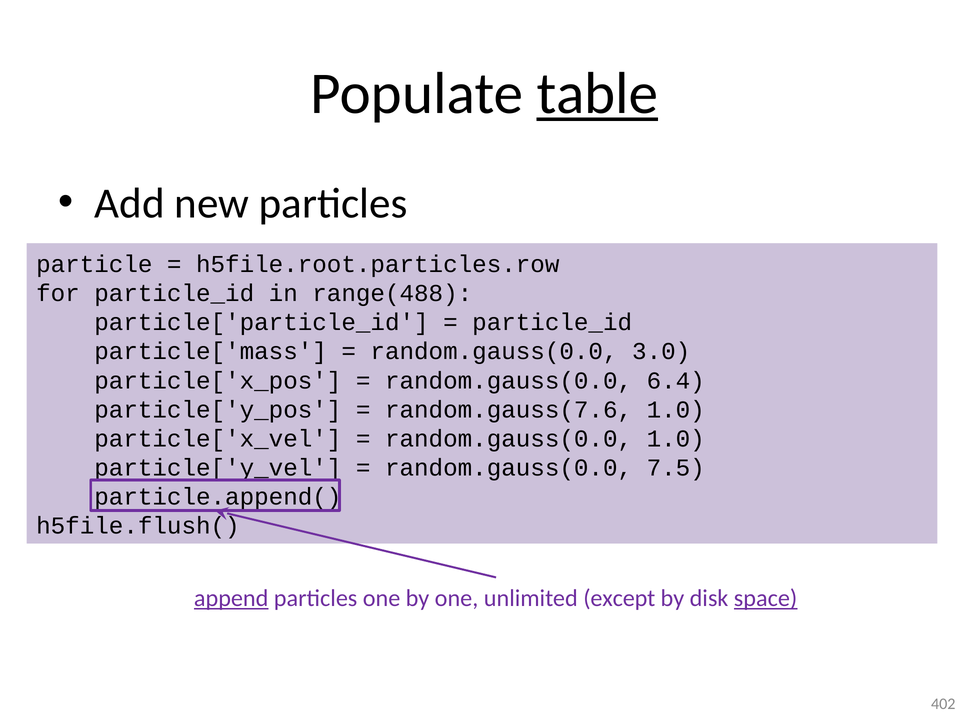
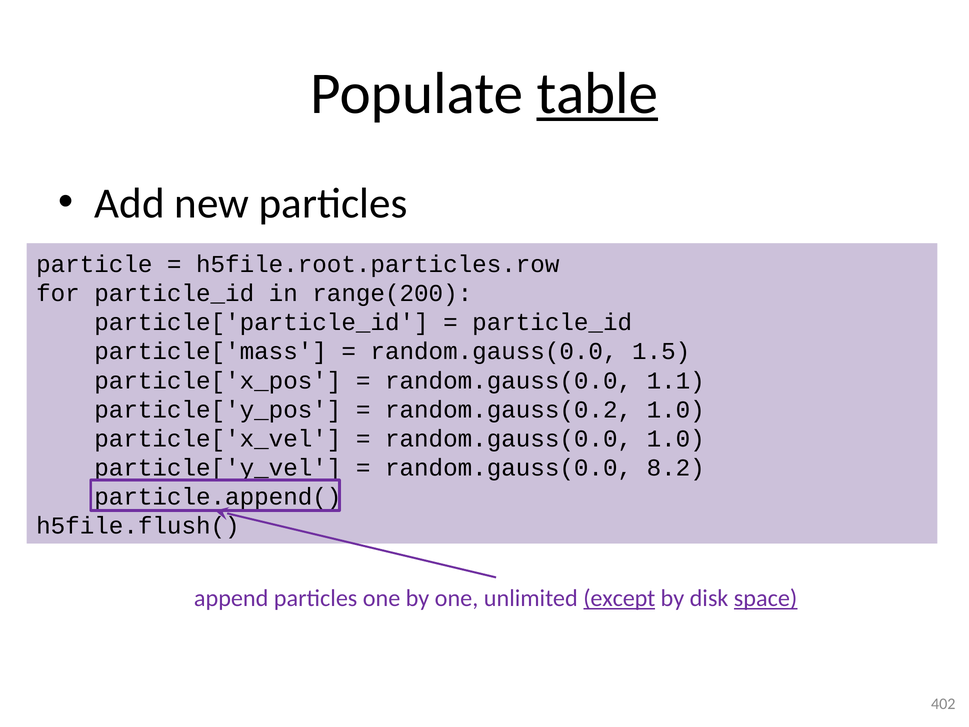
range(488: range(488 -> range(200 (392, 293)
3.0: 3.0 -> 1.5 (661, 351)
6.4: 6.4 -> 1.1 (676, 380)
random.gauss(7.6: random.gauss(7.6 -> random.gauss(0.2 (509, 410)
7.5: 7.5 -> 8.2 (676, 468)
append underline: present -> none (231, 598)
except underline: none -> present (619, 598)
